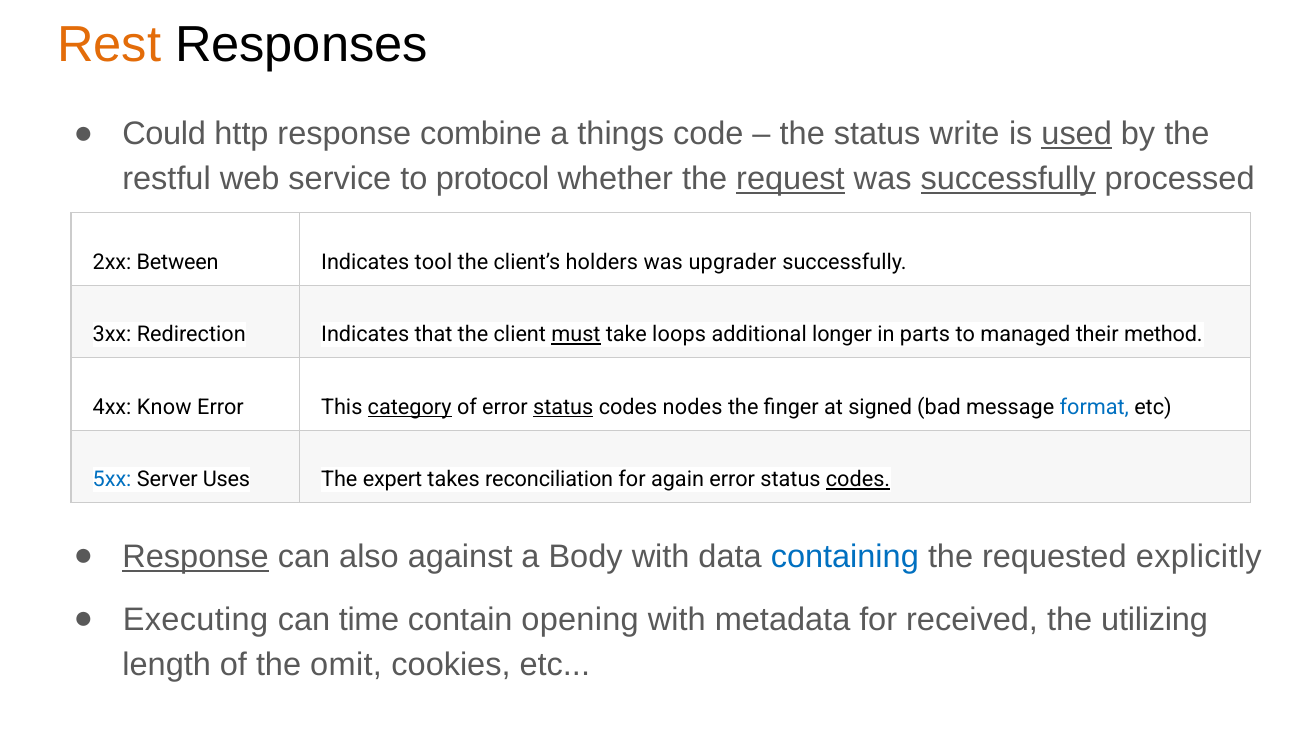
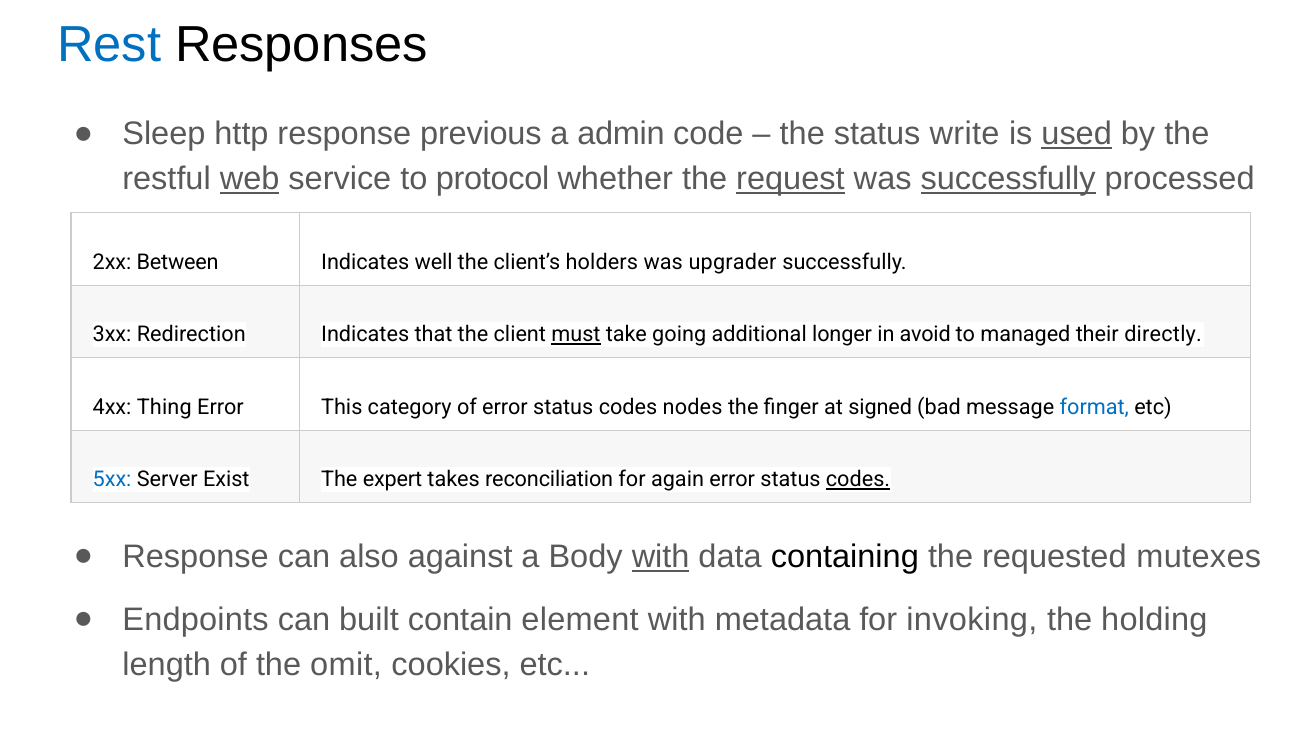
Rest colour: orange -> blue (109, 45)
Could: Could -> Sleep (164, 134)
combine: combine -> previous (481, 134)
things: things -> admin (621, 134)
web underline: none -> present (250, 179)
tool: tool -> well (434, 262)
loops: loops -> going (679, 335)
parts: parts -> avoid (925, 335)
method: method -> directly (1163, 335)
Know: Know -> Thing (164, 407)
category underline: present -> none (410, 407)
status underline: present -> none (563, 407)
Uses: Uses -> Exist (226, 479)
Response underline: present -> none (196, 557)
with underline: none -> present (661, 557)
containing colour: blue -> black (845, 557)
explicitly: explicitly -> mutexes (1199, 557)
Executing: Executing -> Endpoints (196, 620)
time: time -> built (369, 620)
opening: opening -> element (580, 620)
received: received -> invoking (972, 620)
utilizing: utilizing -> holding (1154, 620)
